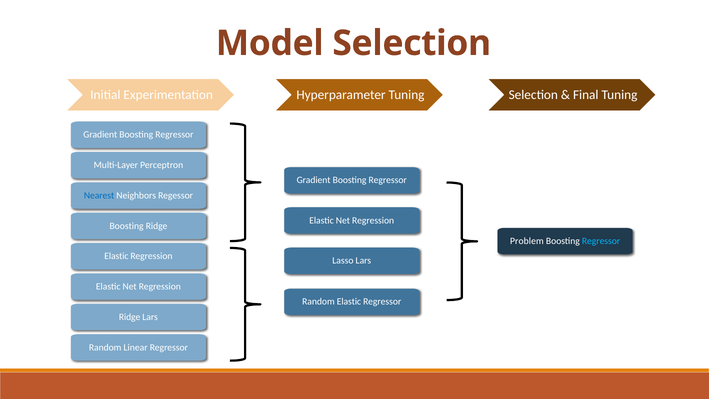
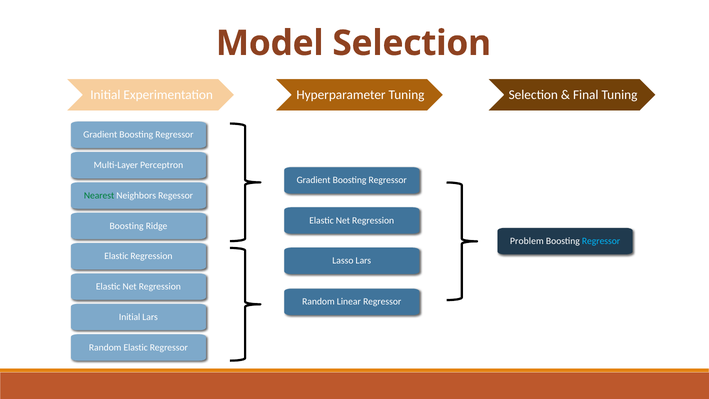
Nearest colour: blue -> green (99, 195)
Random Elastic: Elastic -> Linear (349, 302)
Ridge: Ridge -> Initial (130, 317)
Random Linear: Linear -> Elastic (136, 347)
